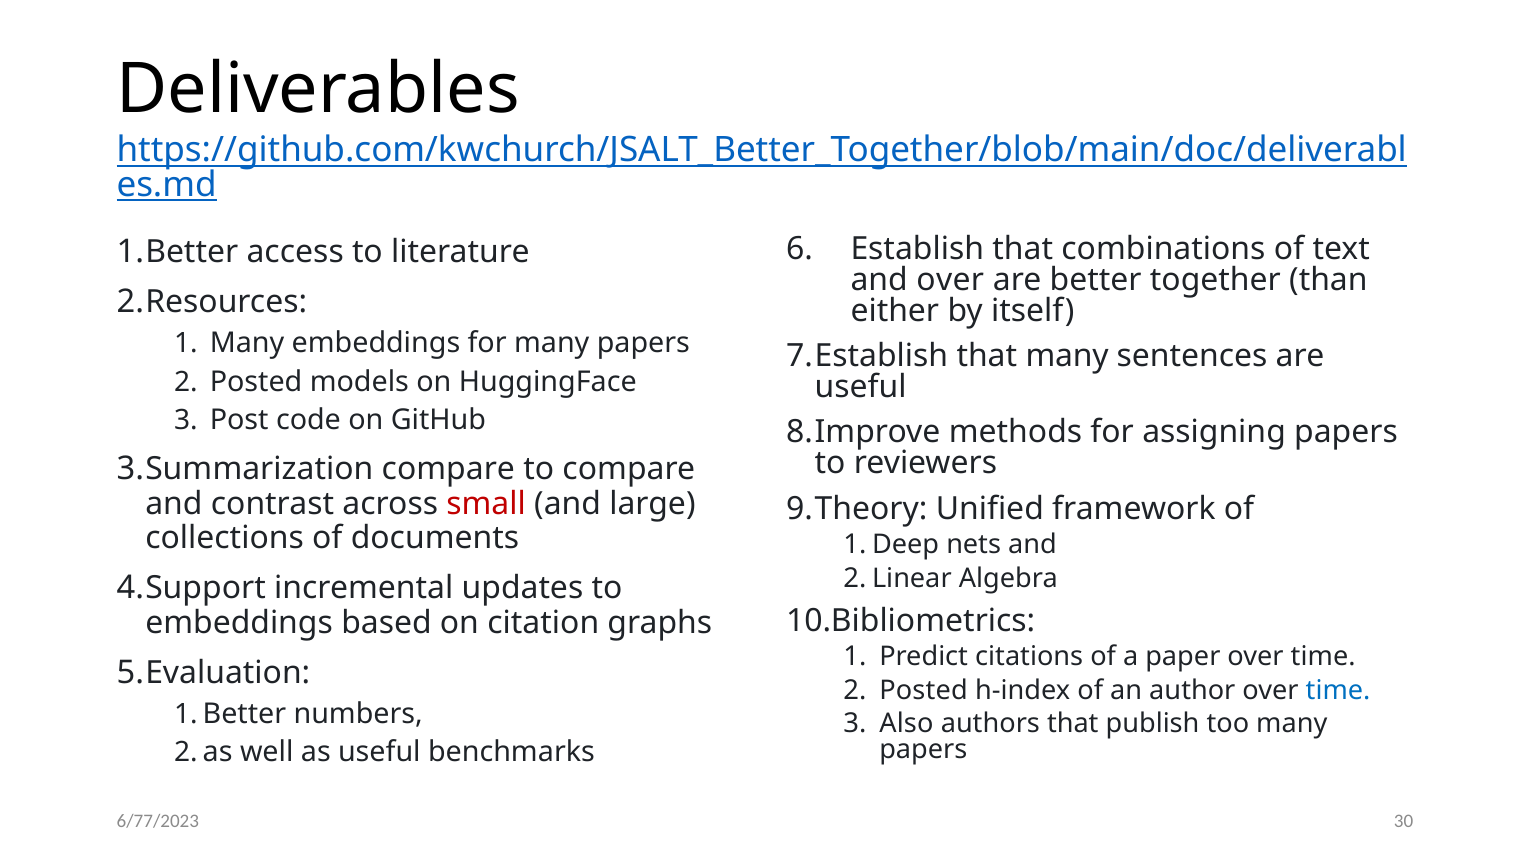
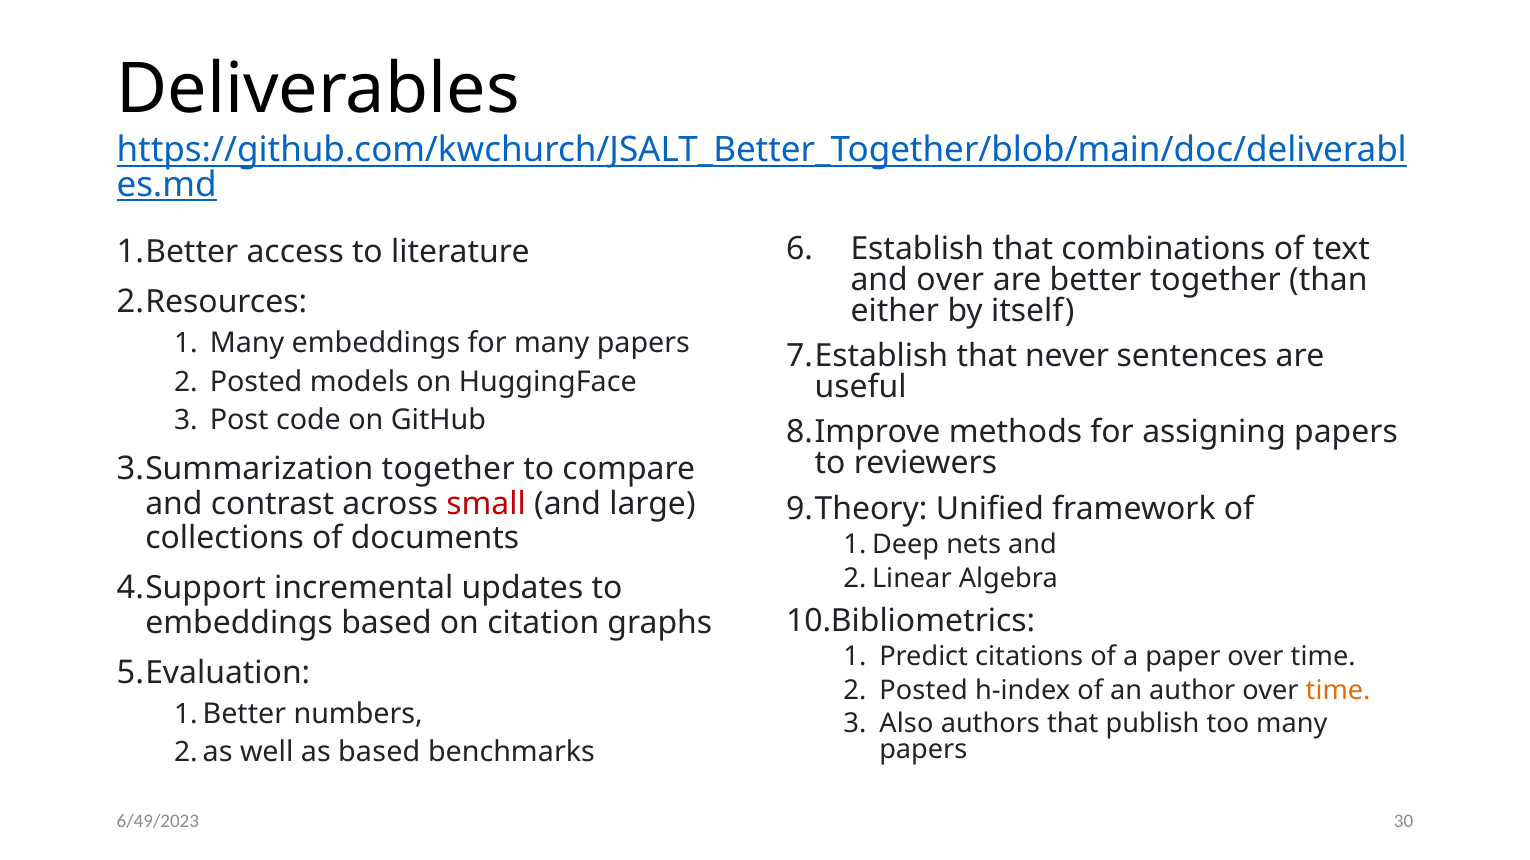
that many: many -> never (1067, 356)
compare: compare -> together (448, 469)
time colour: blue -> orange (1338, 691)
as useful: useful -> based (379, 753)
6/77/2023: 6/77/2023 -> 6/49/2023 (158, 822)
